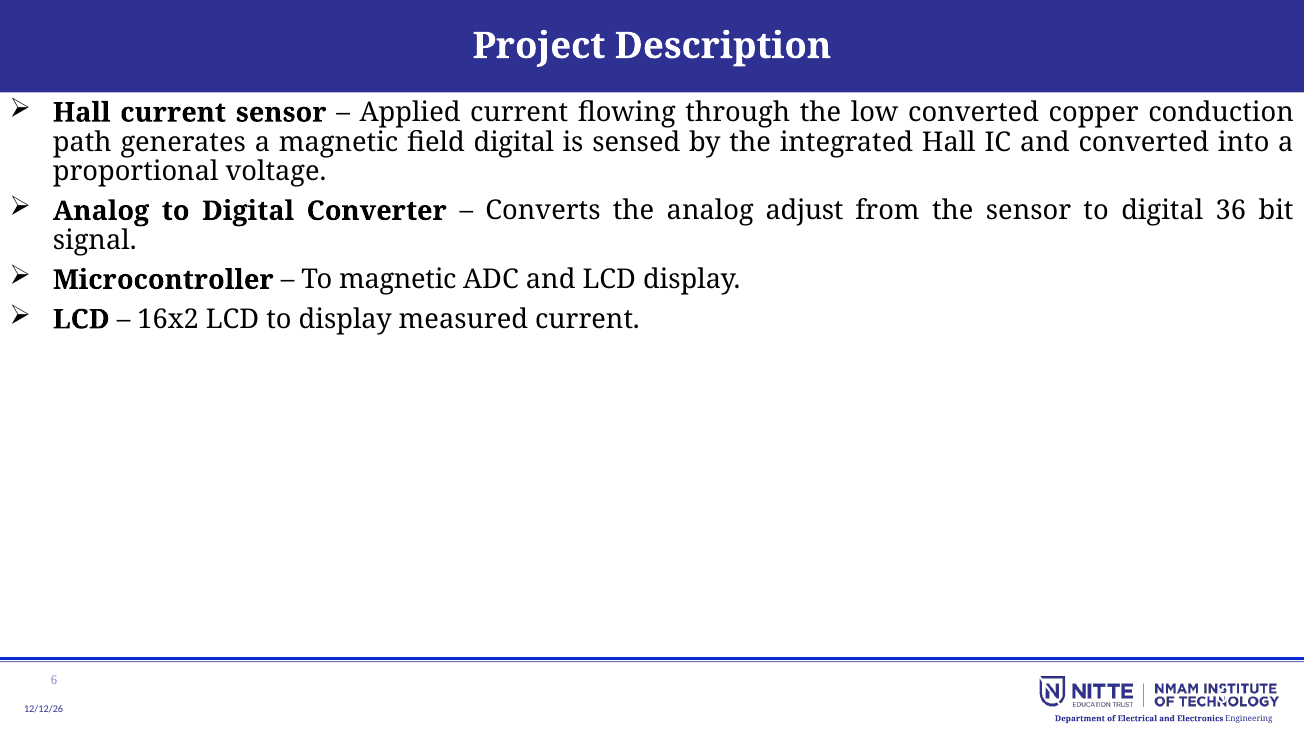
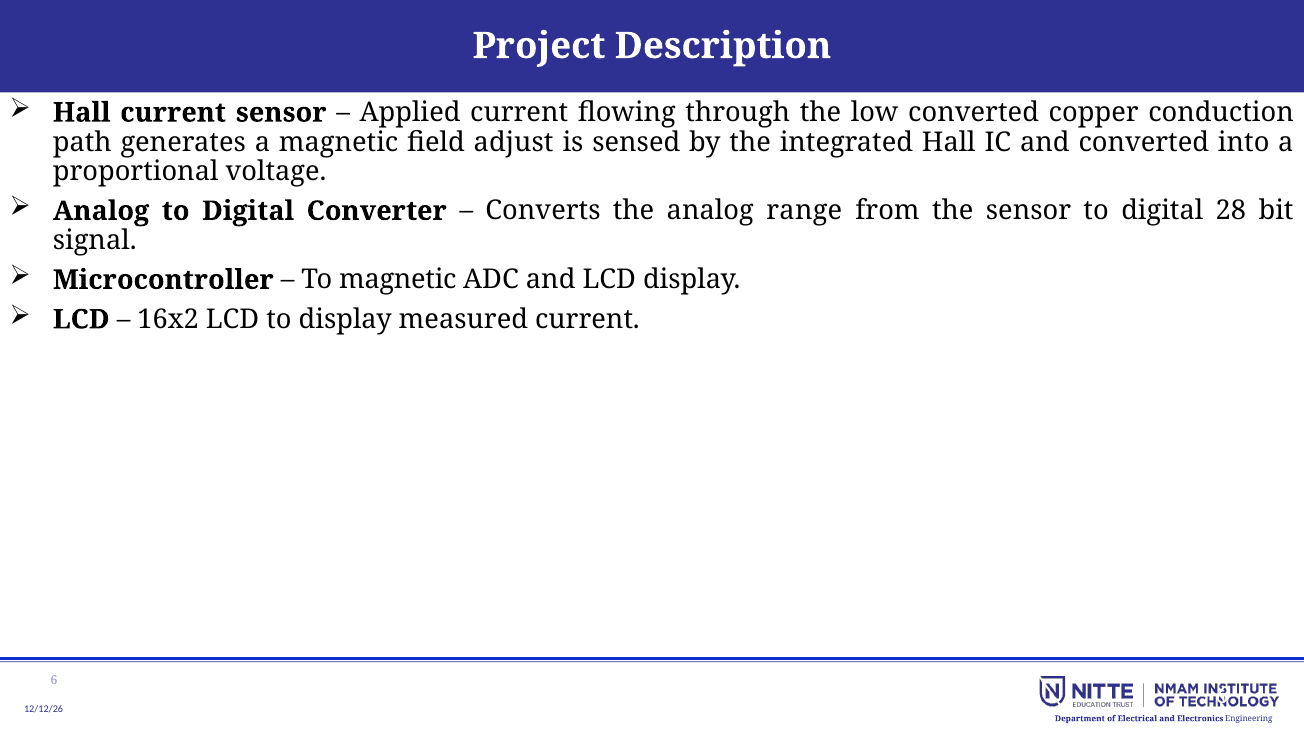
field digital: digital -> adjust (514, 142)
adjust: adjust -> range (804, 211)
36: 36 -> 28 (1231, 211)
